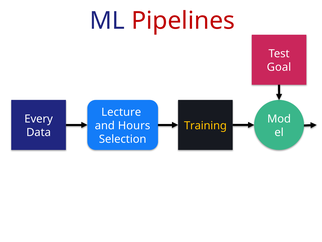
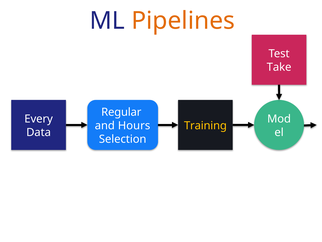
Pipelines colour: red -> orange (183, 21)
Goal: Goal -> Take (279, 67)
Lecture: Lecture -> Regular (121, 112)
